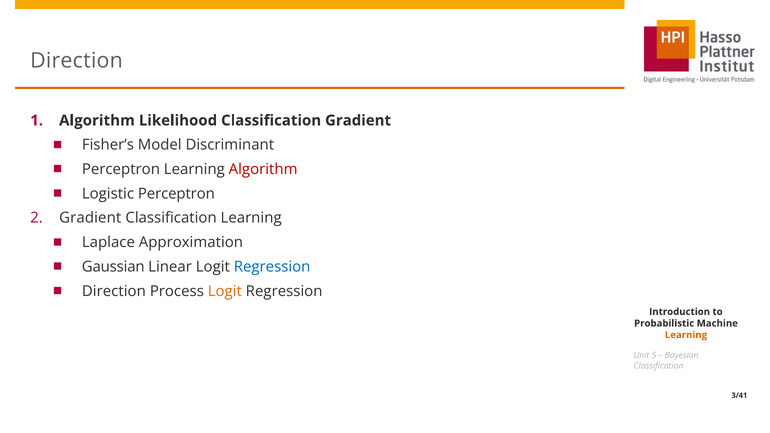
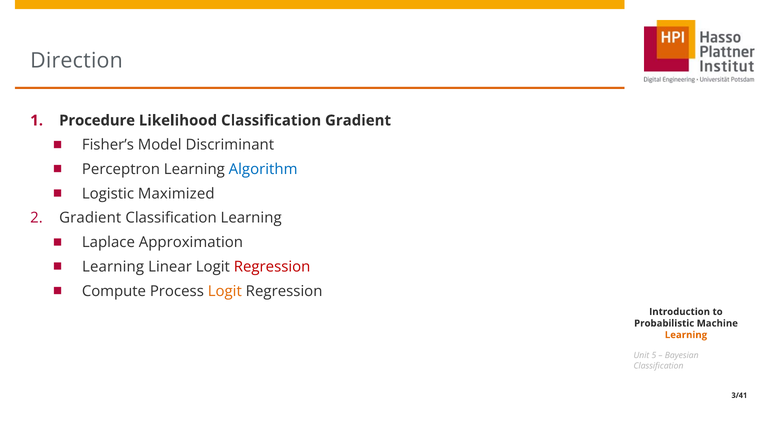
Algorithm: Algorithm -> Procedure (97, 121)
Algorithm colour: red -> blue (263, 169)
Logistic Perceptron: Perceptron -> Maximized (176, 194)
Gaussian: Gaussian -> Learning (113, 267)
Regression colour: blue -> red (272, 267)
Direction: Direction -> Compute (114, 291)
